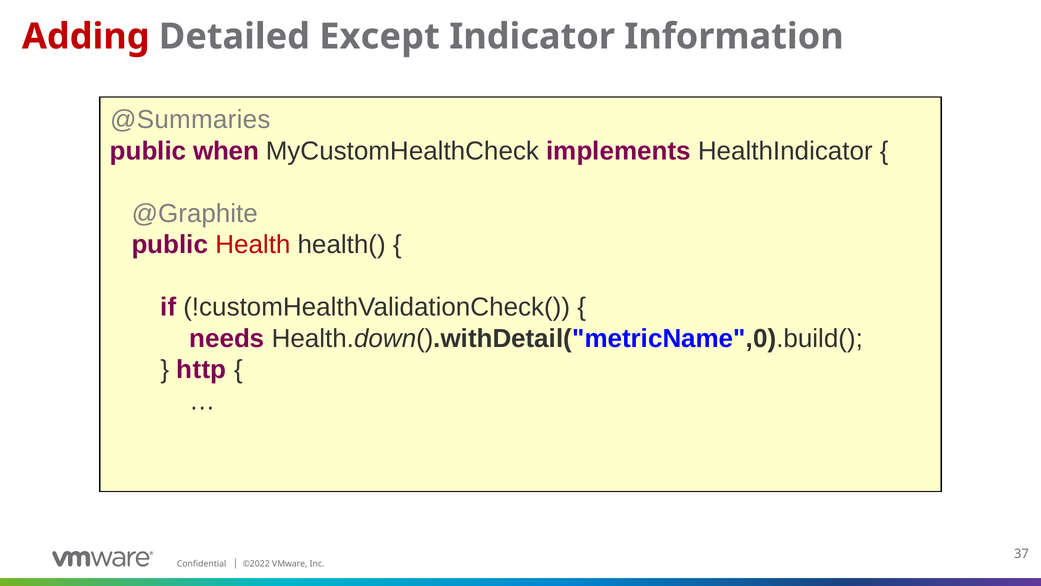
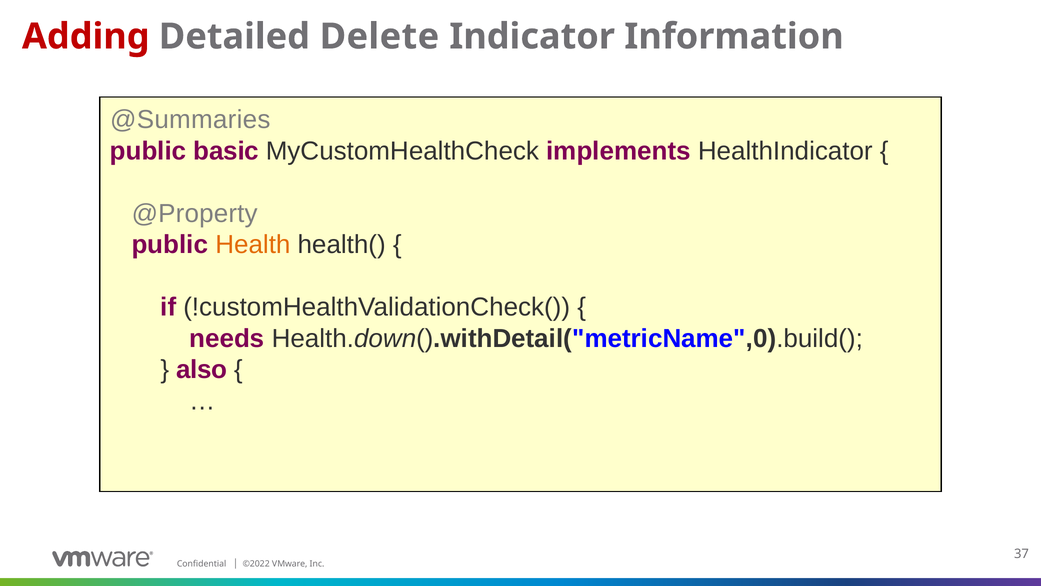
Except: Except -> Delete (379, 37)
when: when -> basic (226, 151)
@Graphite: @Graphite -> @Property (195, 213)
Health colour: red -> orange (253, 245)
http: http -> also (202, 370)
